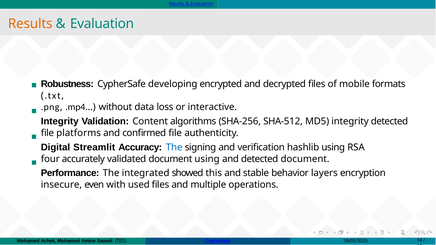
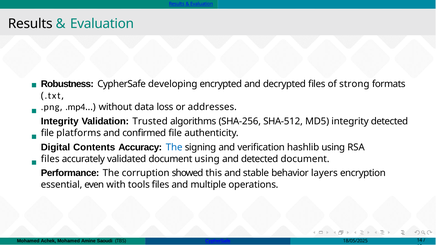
Results colour: orange -> black (30, 24)
mobile: mobile -> strong (354, 84)
interactive: interactive -> addresses (212, 107)
Content: Content -> Trusted (150, 122)
Streamlit: Streamlit -> Contents (94, 148)
four: four -> files (50, 159)
integrated: integrated -> corruption (146, 173)
insecure: insecure -> essential (62, 185)
used: used -> tools (139, 185)
